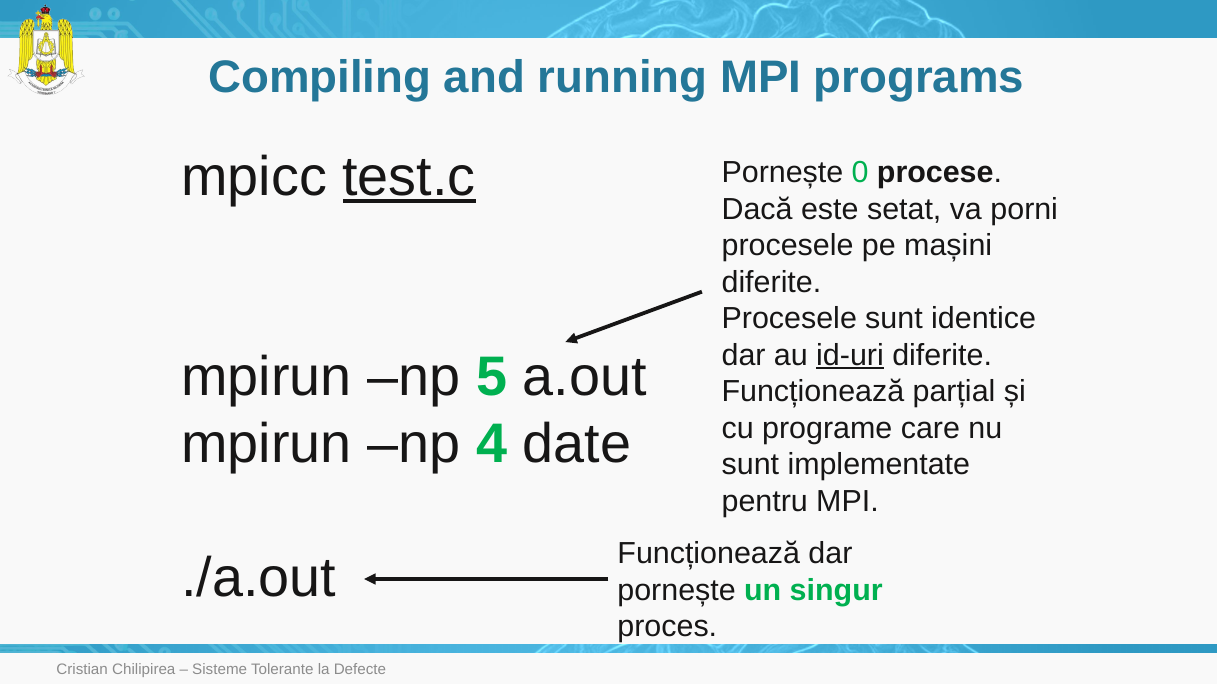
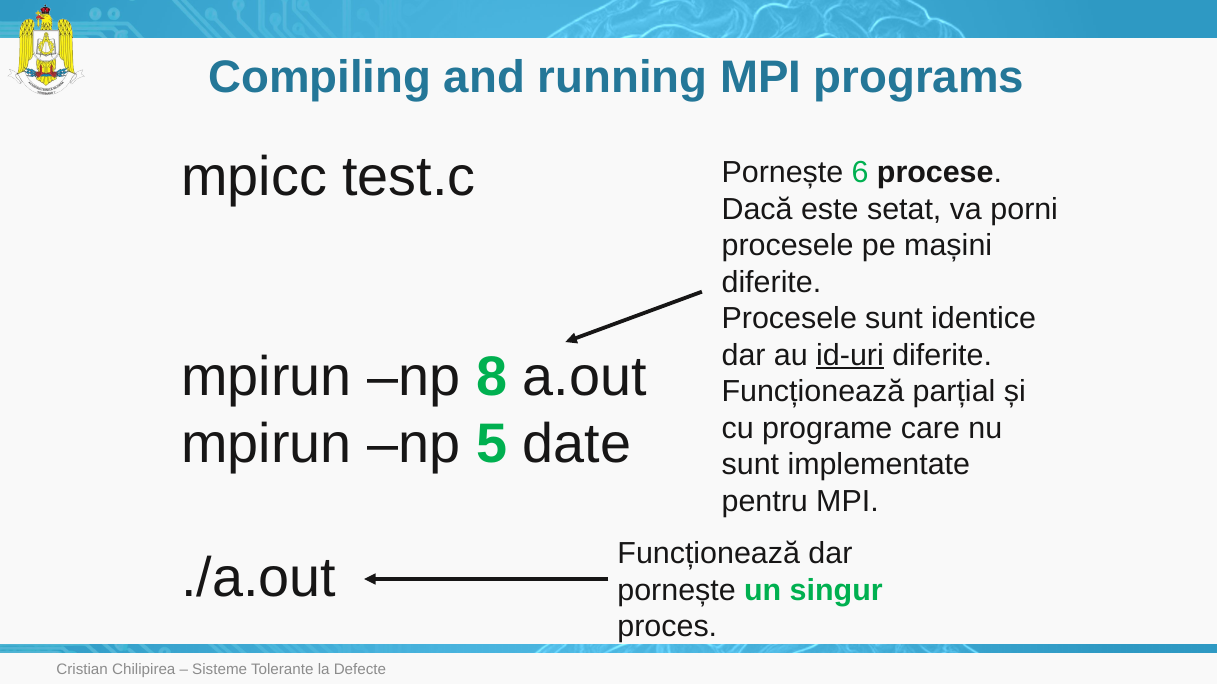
test.c underline: present -> none (409, 177)
0: 0 -> 6 (860, 173)
5: 5 -> 8 (492, 378)
4: 4 -> 5 (492, 445)
